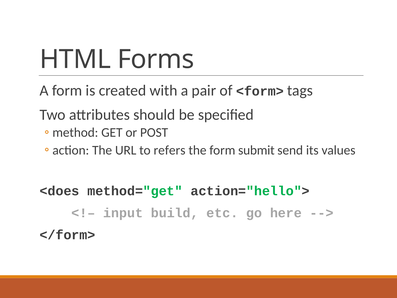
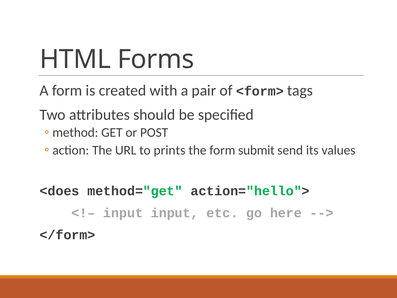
refers: refers -> prints (169, 150)
input build: build -> input (175, 213)
